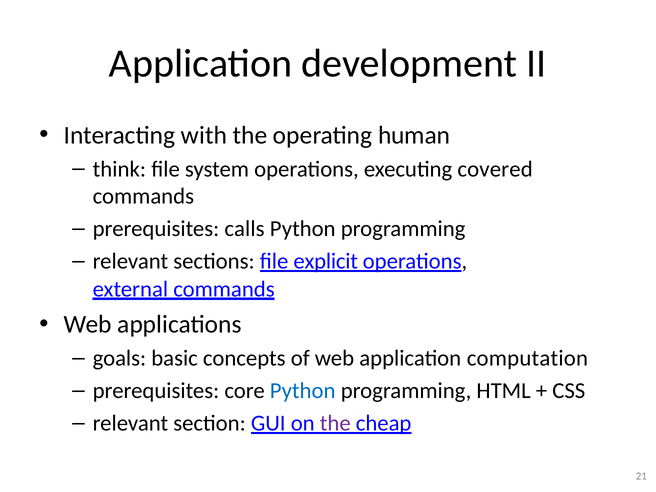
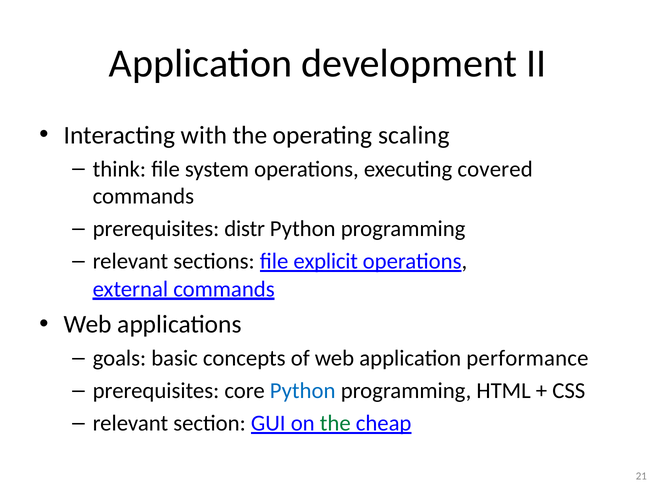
human: human -> scaling (414, 135)
calls: calls -> distr (245, 229)
computation: computation -> performance (527, 358)
the colour: purple -> green (335, 423)
